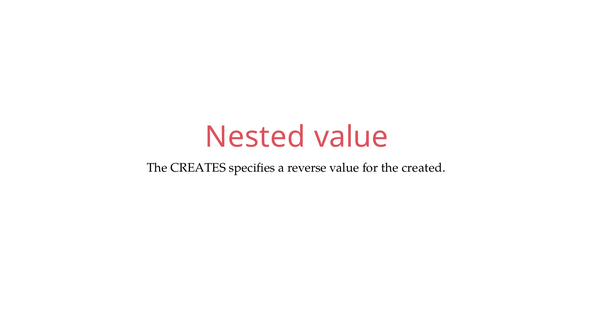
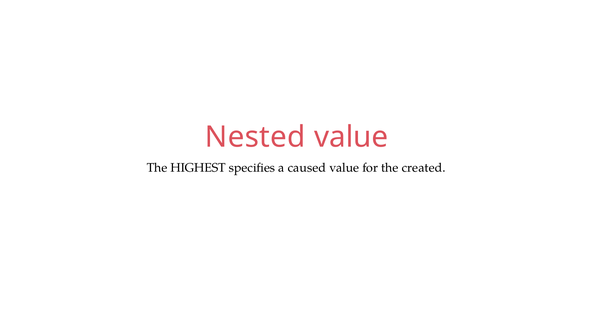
CREATES: CREATES -> HIGHEST (198, 168)
reverse: reverse -> caused (307, 168)
